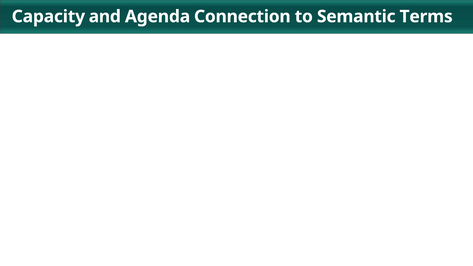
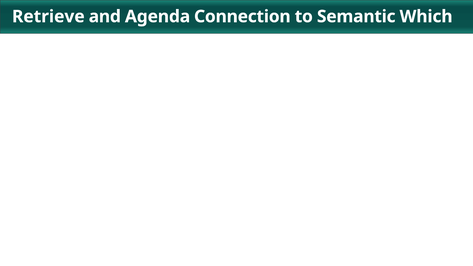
Capacity: Capacity -> Retrieve (48, 17)
Terms: Terms -> Which (426, 17)
